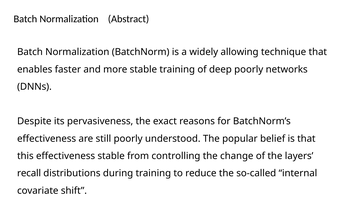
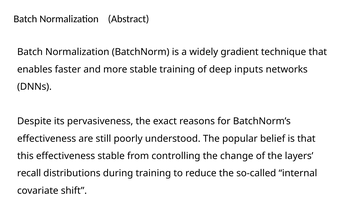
allowing: allowing -> gradient (240, 52)
deep poorly: poorly -> inputs (249, 69)
